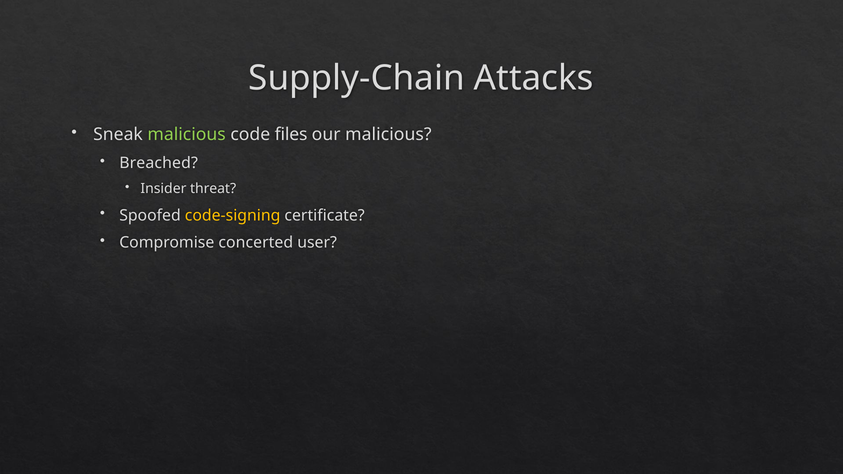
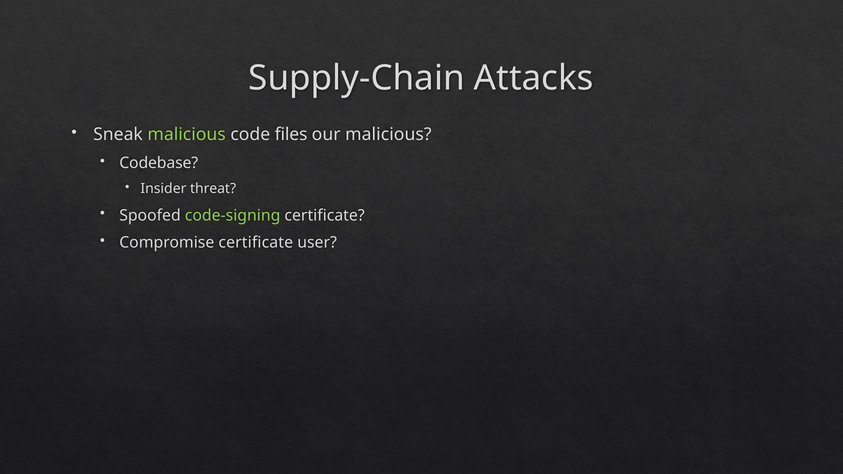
Breached: Breached -> Codebase (159, 163)
code-signing colour: yellow -> light green (233, 215)
Compromise concerted: concerted -> certificate (256, 243)
